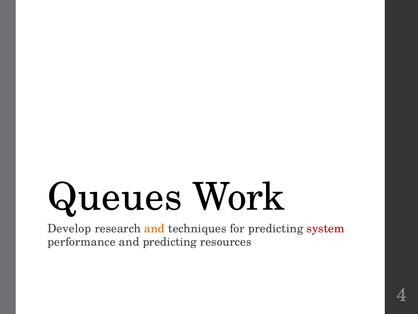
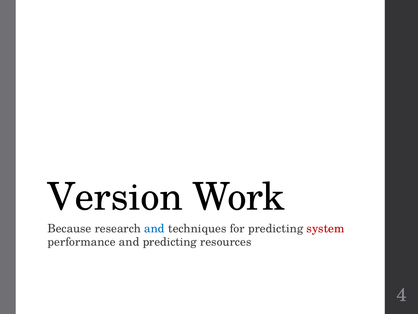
Queues: Queues -> Version (115, 197)
Develop: Develop -> Because (69, 228)
and colour: orange -> blue (154, 228)
